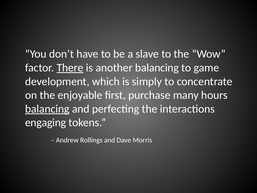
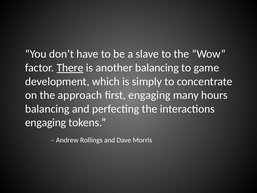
enjoyable: enjoyable -> approach (80, 95)
first purchase: purchase -> engaging (149, 95)
balancing underline: present -> none (47, 109)
